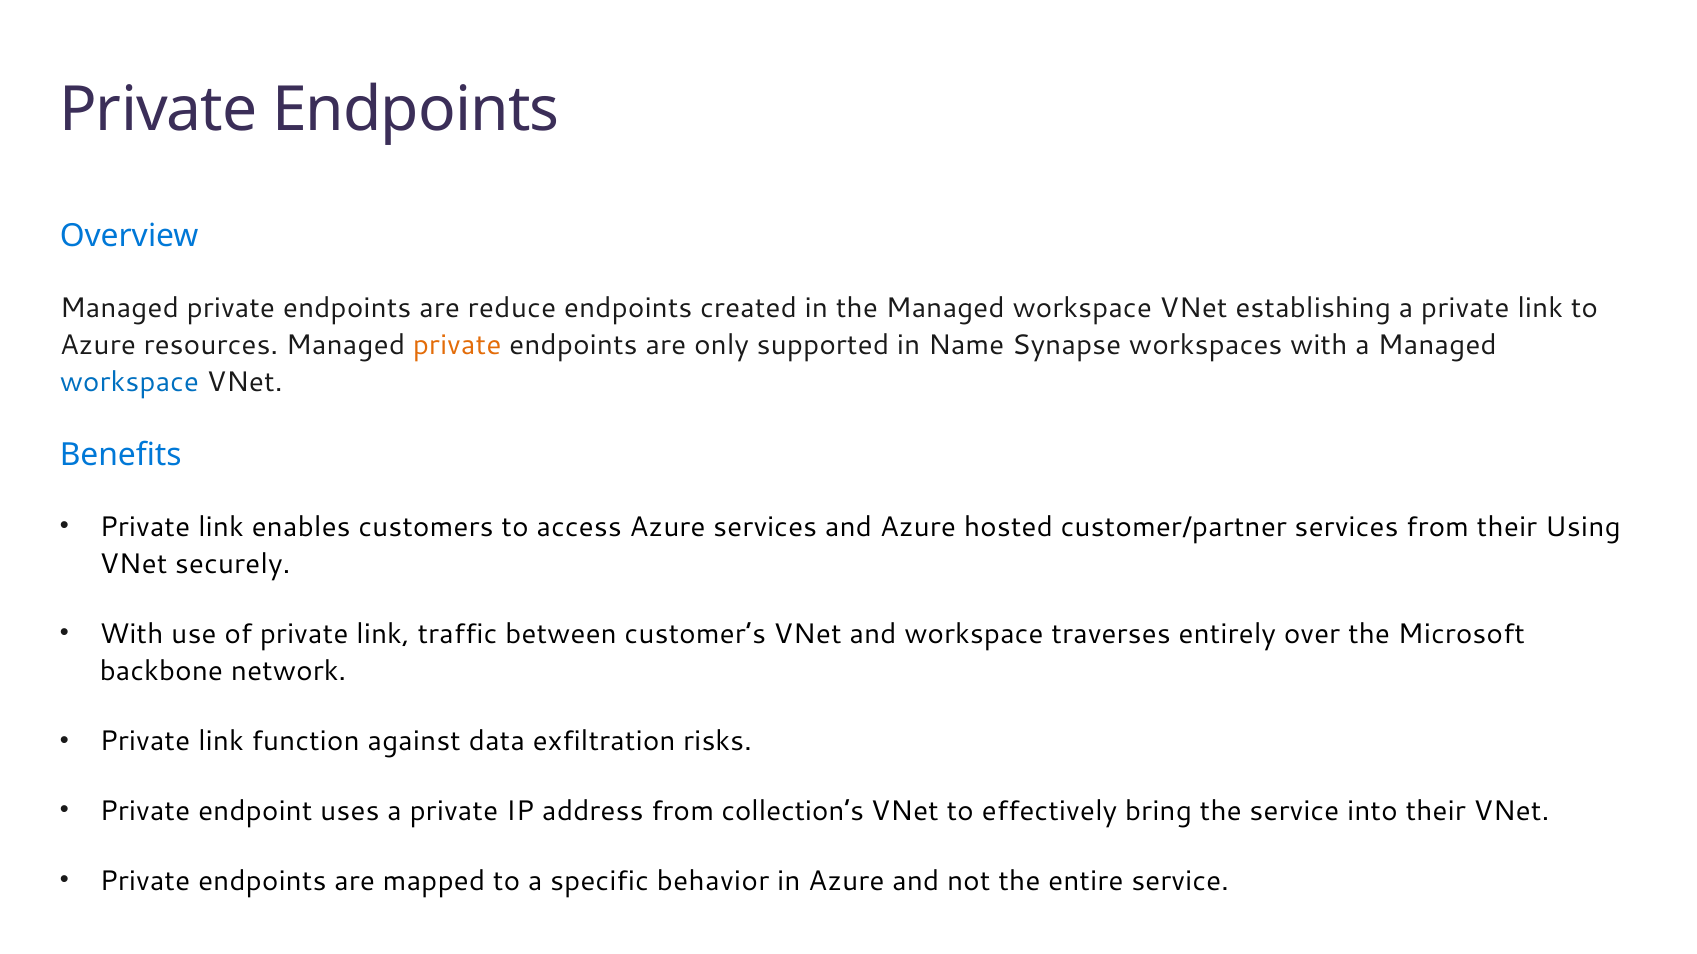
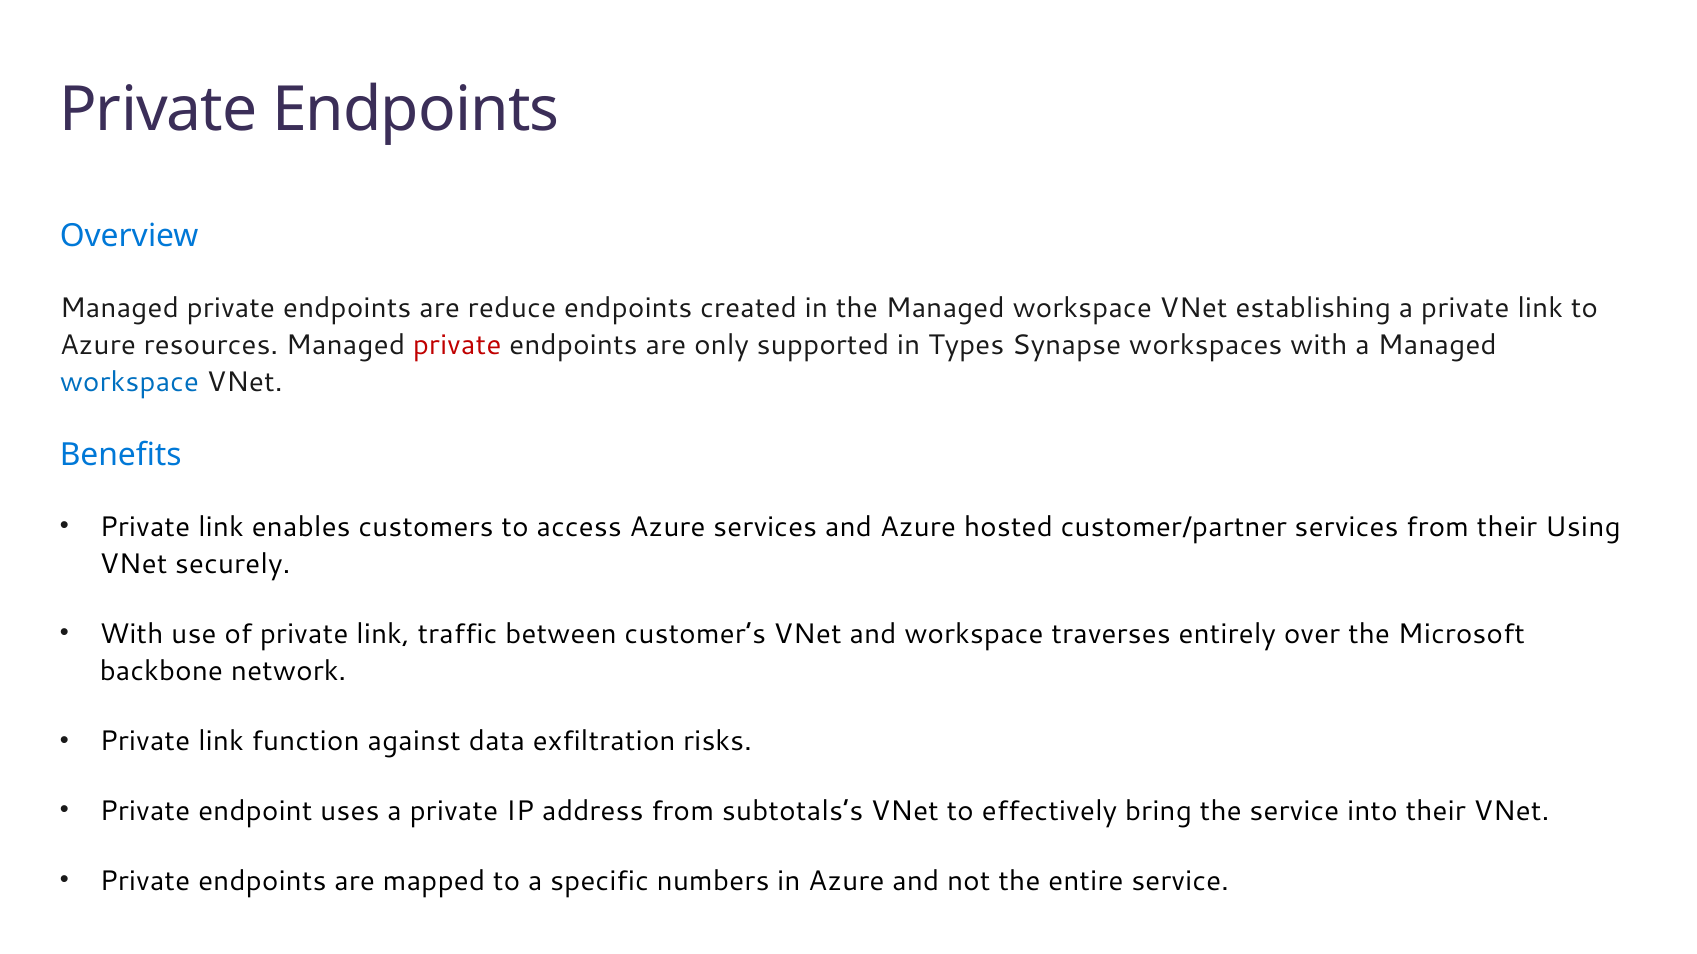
private colour: orange -> red (457, 345)
Name: Name -> Types (966, 345)
collection’s: collection’s -> subtotals’s (793, 812)
behavior: behavior -> numbers (713, 882)
